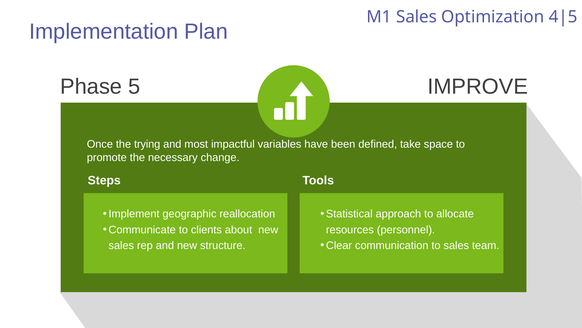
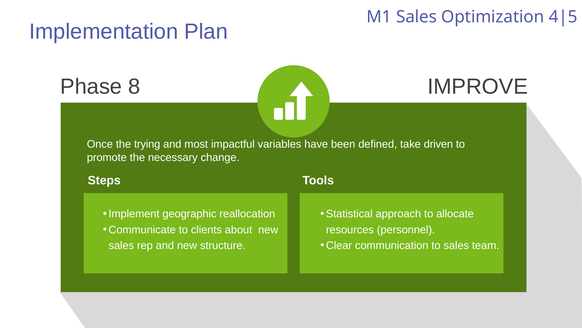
5: 5 -> 8 (134, 86)
space: space -> driven (438, 144)
